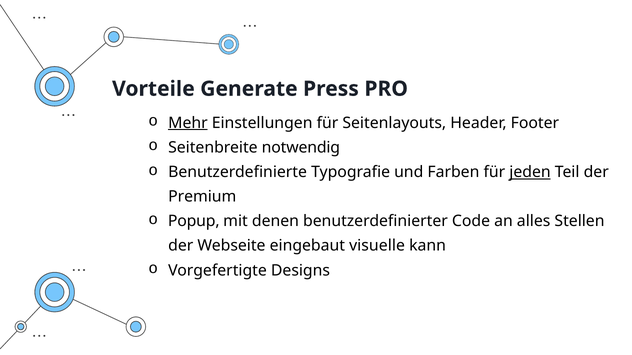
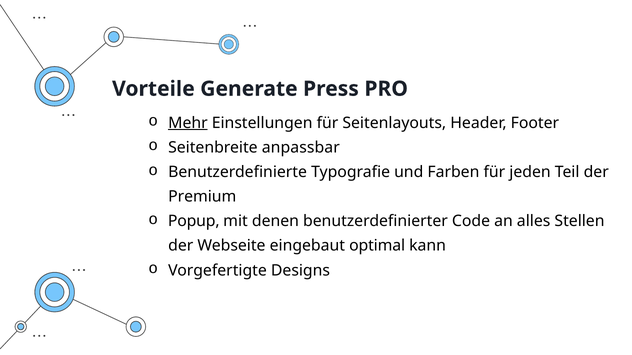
notwendig: notwendig -> anpassbar (301, 148)
jeden underline: present -> none (530, 172)
visuelle: visuelle -> optimal (377, 246)
